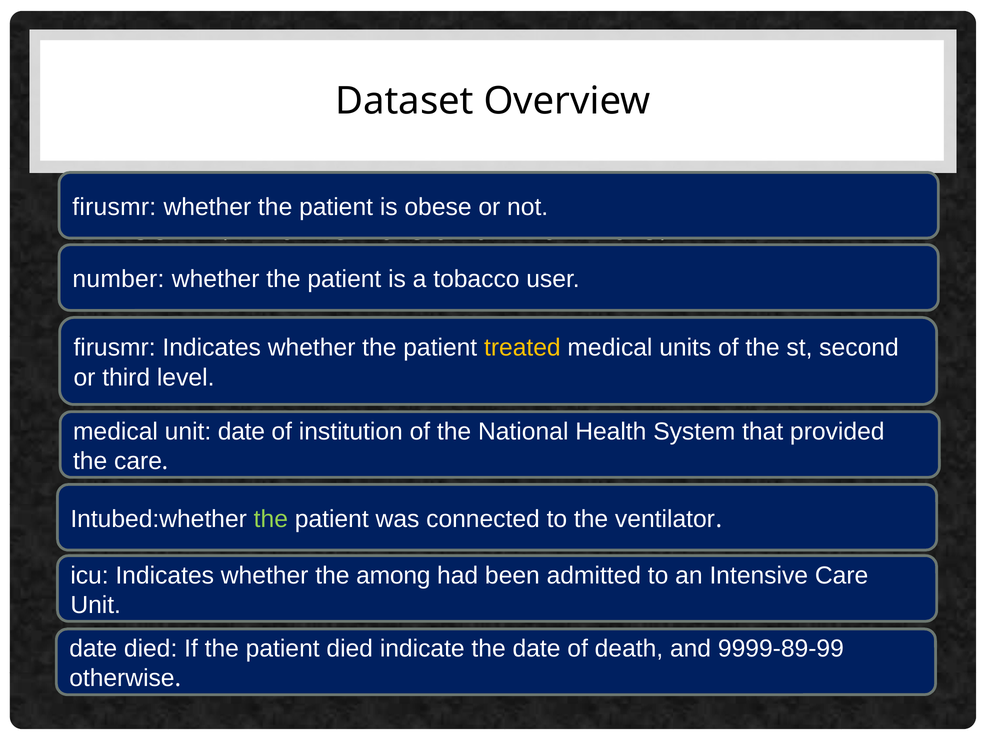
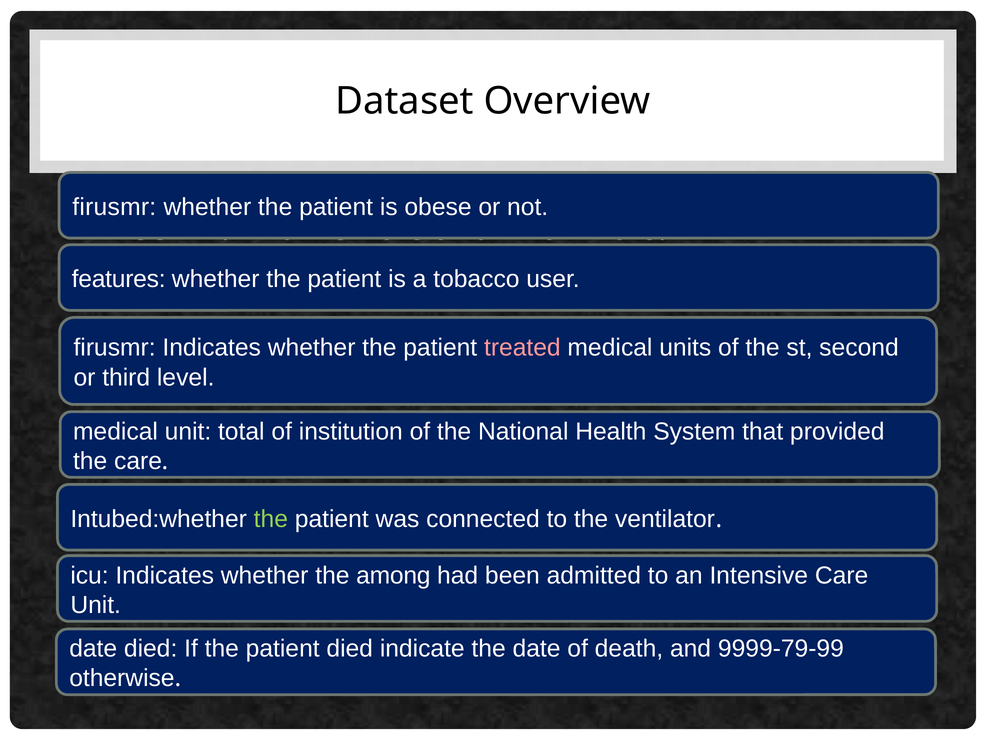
number: number -> features (119, 279)
treated colour: yellow -> pink (522, 348)
unit date: date -> total (241, 432)
9999-89-99: 9999-89-99 -> 9999-79-99 (781, 649)
